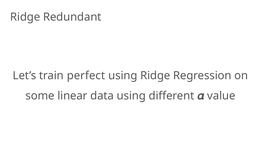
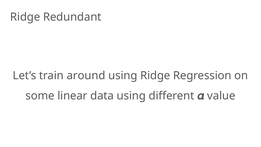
perfect: perfect -> around (86, 76)
